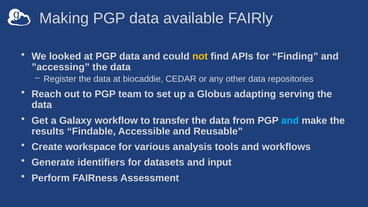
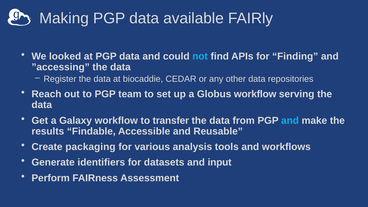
not colour: yellow -> light blue (200, 56)
Globus adapting: adapting -> workflow (255, 94)
workspace: workspace -> packaging (90, 147)
